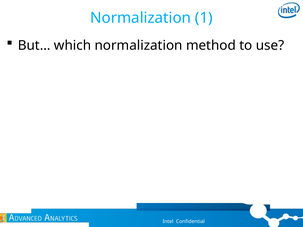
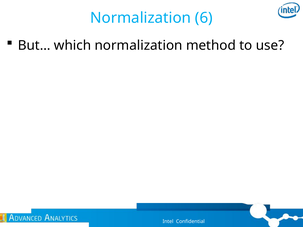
1: 1 -> 6 (204, 18)
